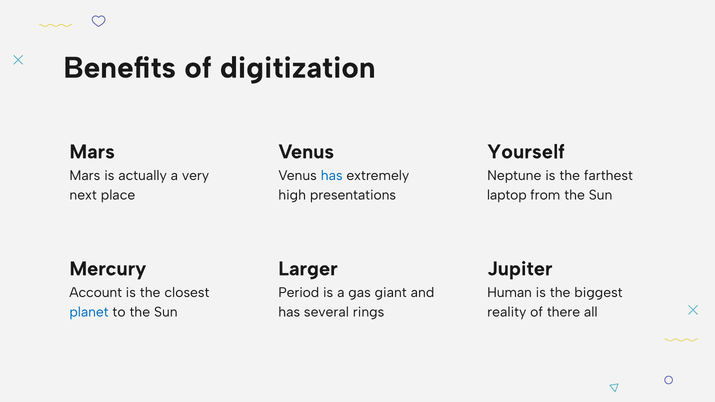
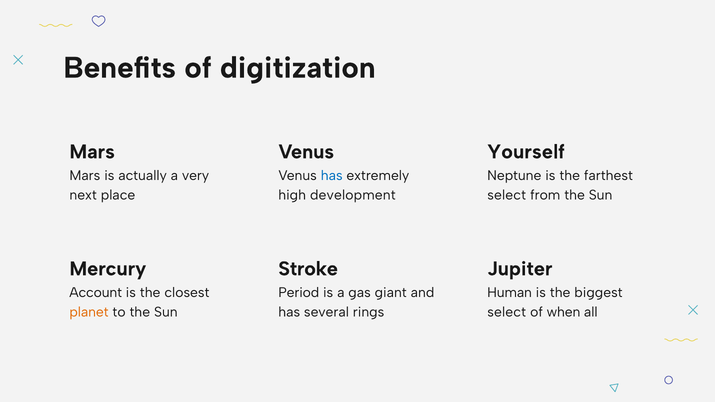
presentations: presentations -> development (353, 195)
laptop: laptop -> select (507, 195)
Larger: Larger -> Stroke (308, 269)
planet colour: blue -> orange (89, 312)
reality: reality -> select (507, 312)
there: there -> when (564, 312)
